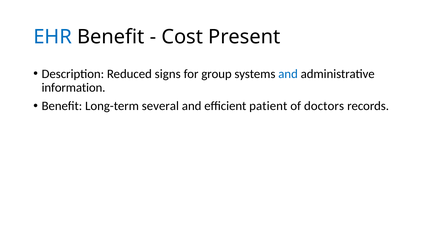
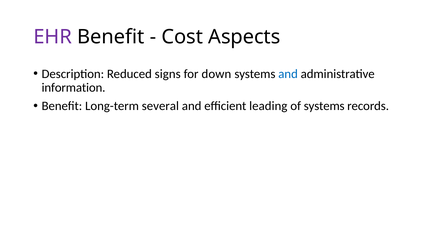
EHR colour: blue -> purple (53, 37)
Present: Present -> Aspects (244, 37)
group: group -> down (216, 74)
patient: patient -> leading (268, 106)
of doctors: doctors -> systems (324, 106)
